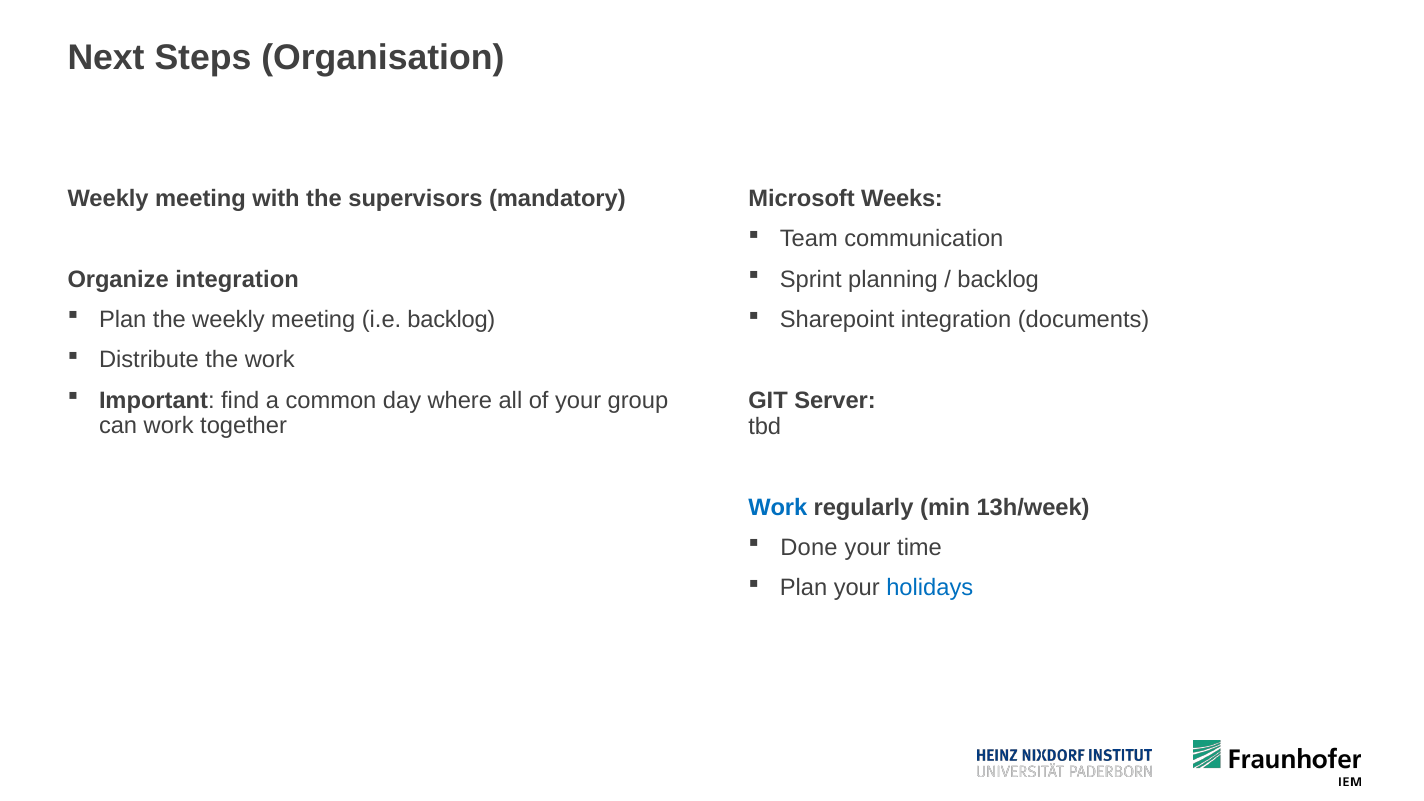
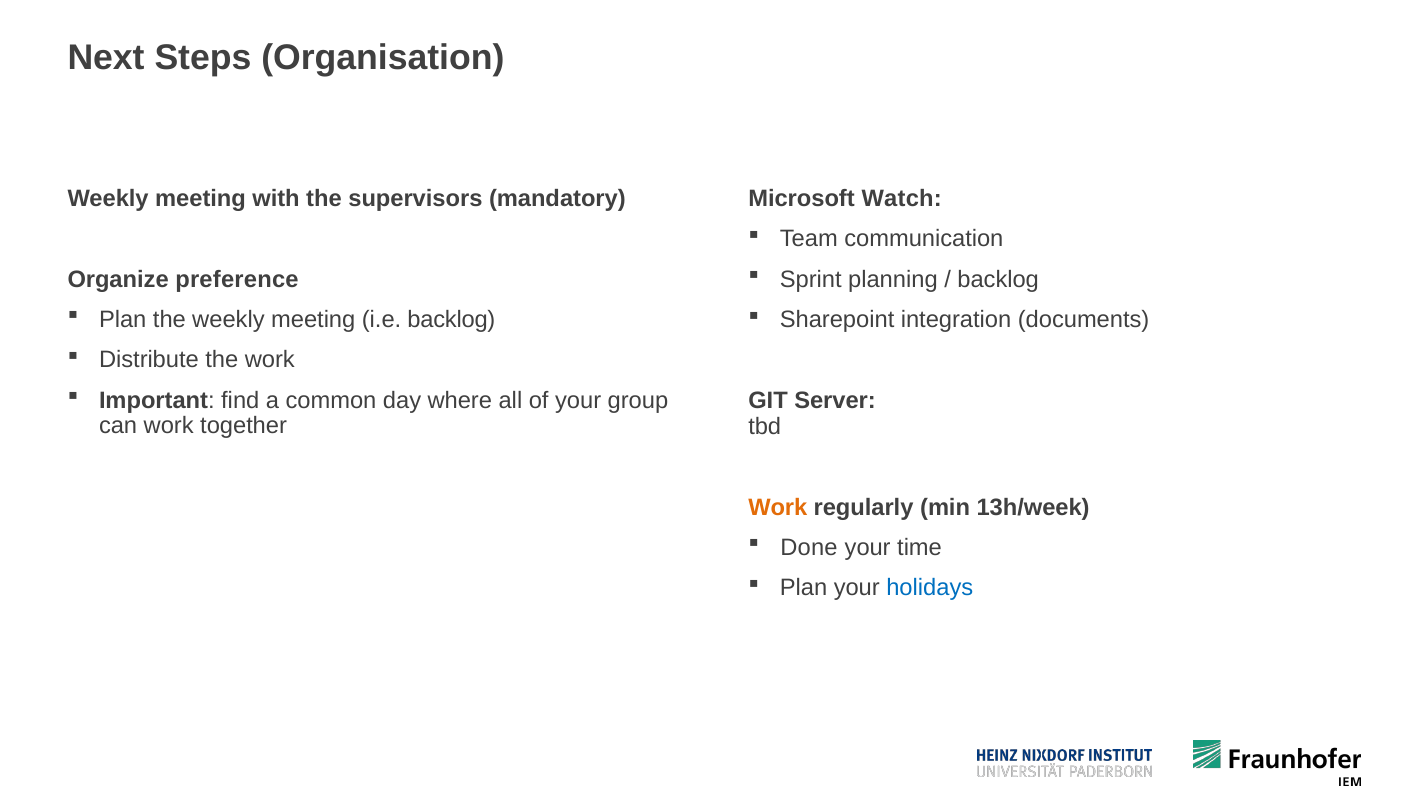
Weeks: Weeks -> Watch (902, 198)
Organize integration: integration -> preference (237, 279)
Work colour: blue -> orange (778, 507)
